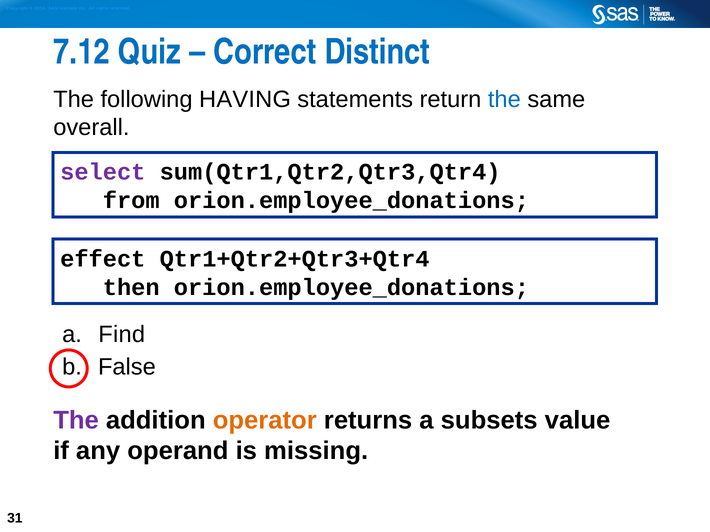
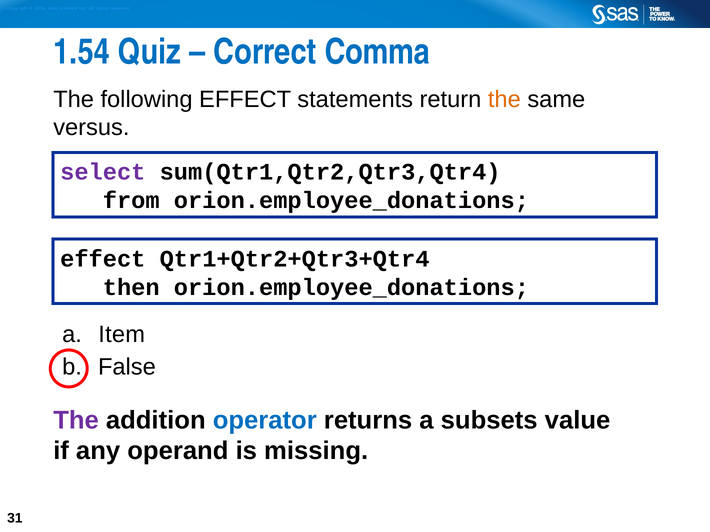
7.12: 7.12 -> 1.54 (82, 52)
Distinct: Distinct -> Comma (377, 52)
following HAVING: HAVING -> EFFECT (245, 99)
the colour: blue -> orange (504, 99)
overall: overall -> versus (91, 128)
Find: Find -> Item (122, 335)
operator colour: orange -> blue (265, 421)
